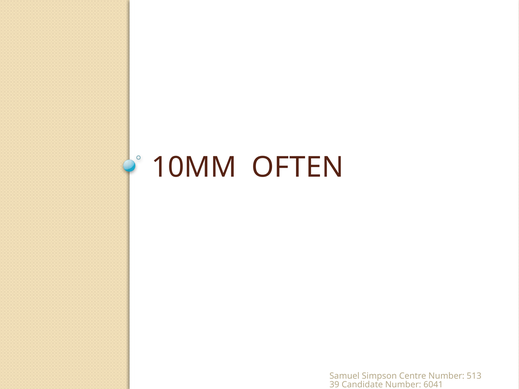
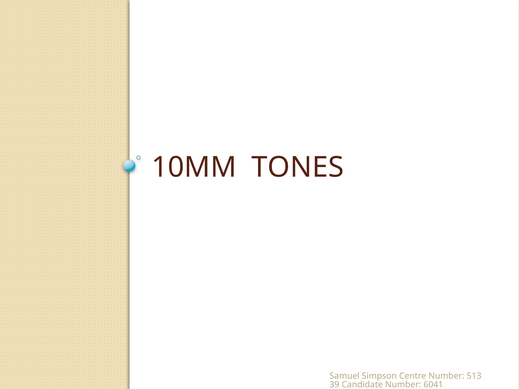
OFTEN: OFTEN -> TONES (298, 167)
